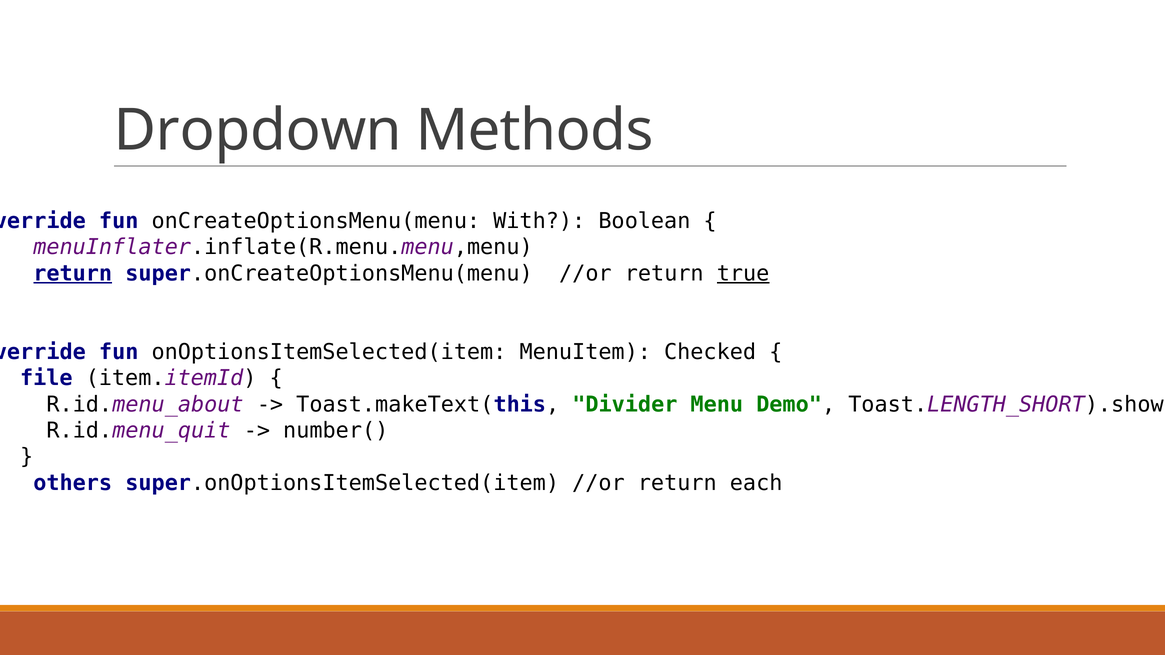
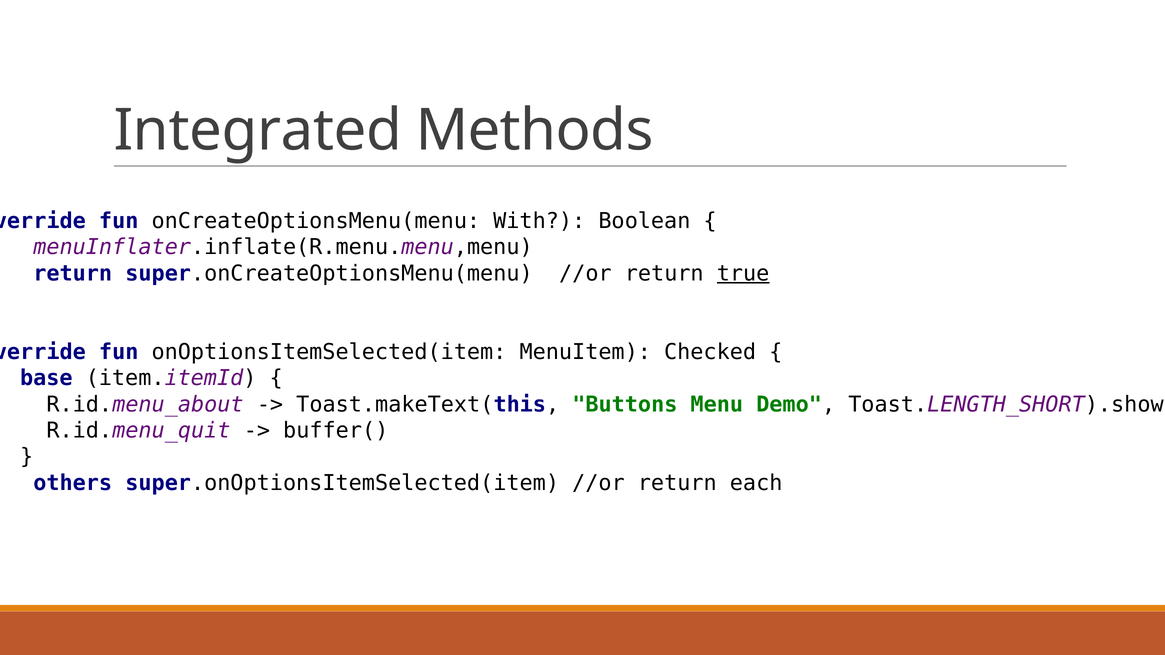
Dropdown: Dropdown -> Integrated (258, 131)
return underline: present -> none (73, 273)
file: file -> base (46, 378)
Divider: Divider -> Buttons (625, 405)
number(: number( -> buffer( (336, 431)
